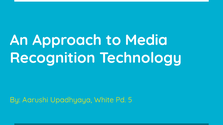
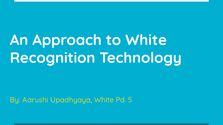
to Media: Media -> White (146, 40)
